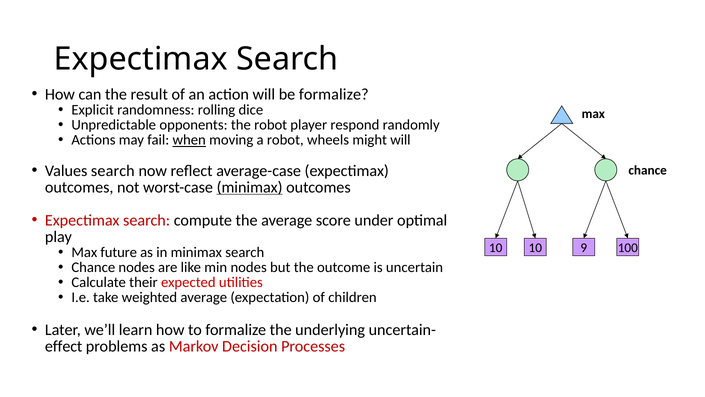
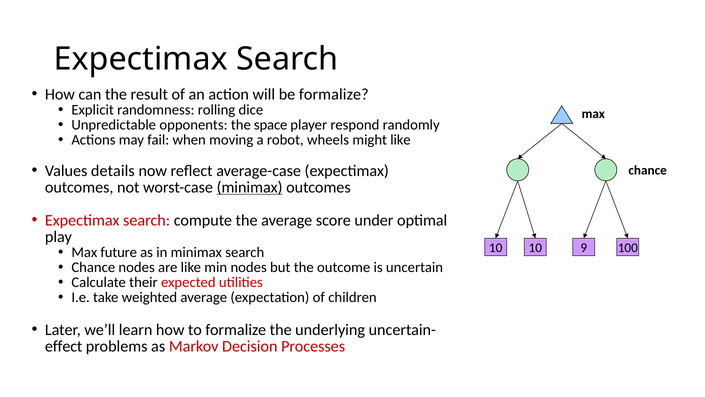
the robot: robot -> space (271, 125)
when underline: present -> none (189, 140)
might will: will -> like (400, 140)
Values search: search -> details (113, 171)
